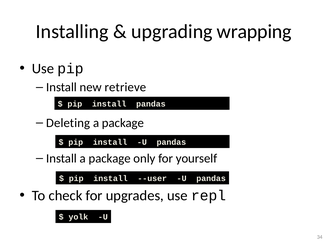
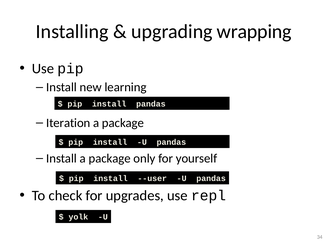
retrieve: retrieve -> learning (126, 87)
Deleting: Deleting -> Iteration (68, 123)
